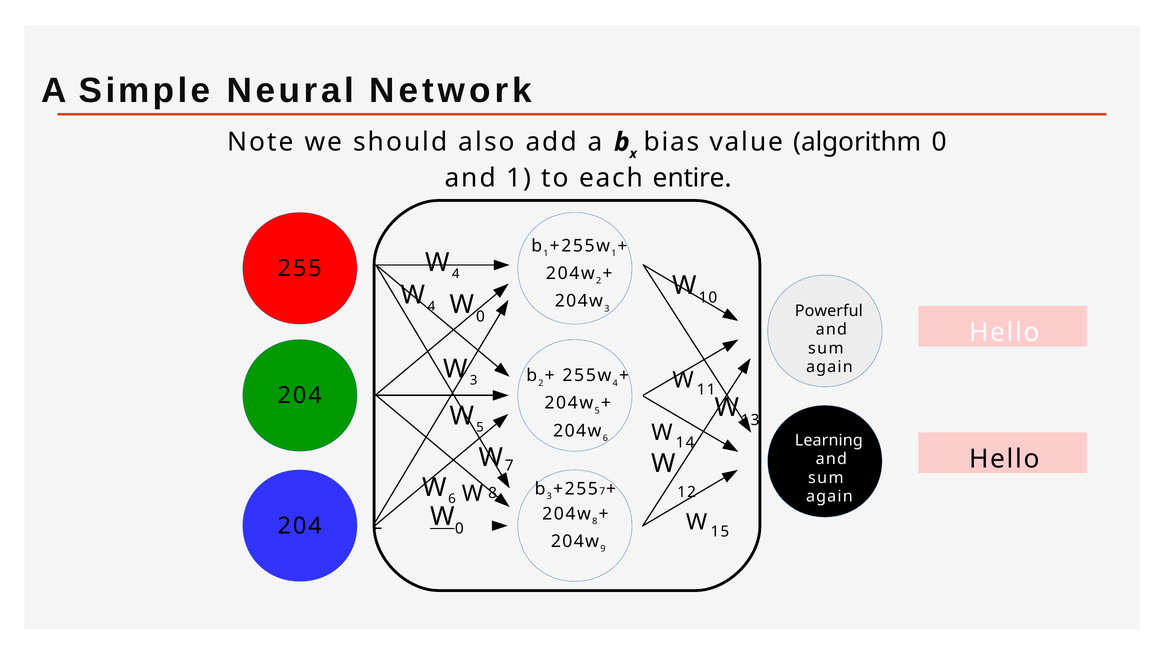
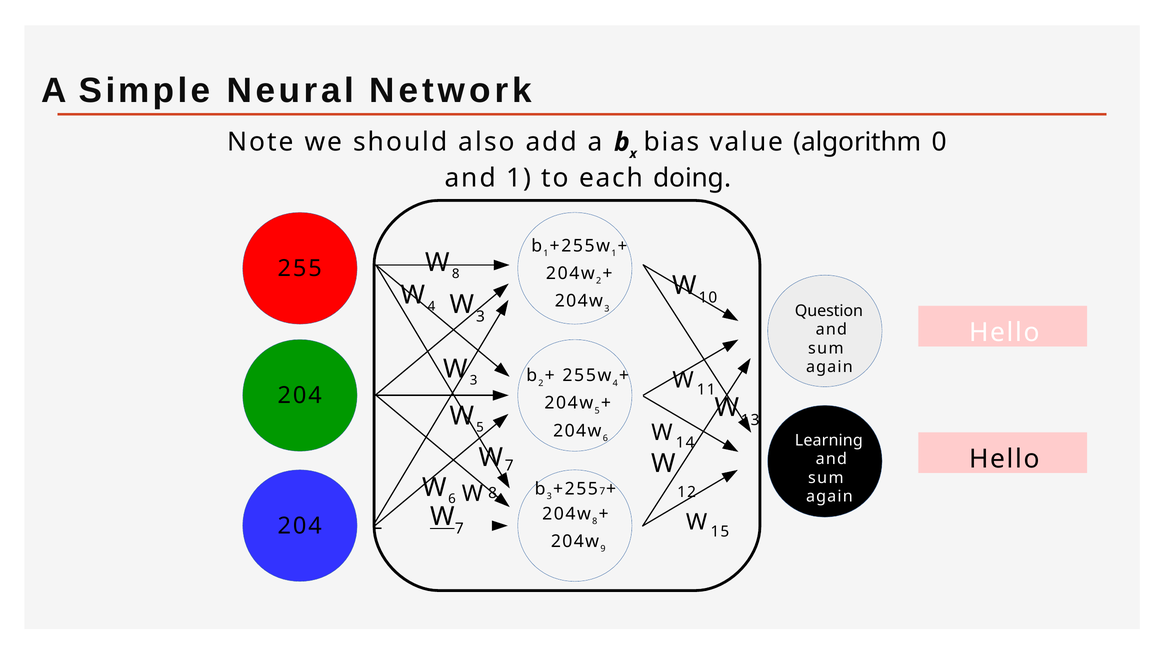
entire: entire -> doing (692, 178)
4: 4 -> 8 (456, 274)
0: 0 -> 3 (480, 317)
Powerful: Powerful -> Question (829, 311)
0: 0 -> 7 (459, 530)
